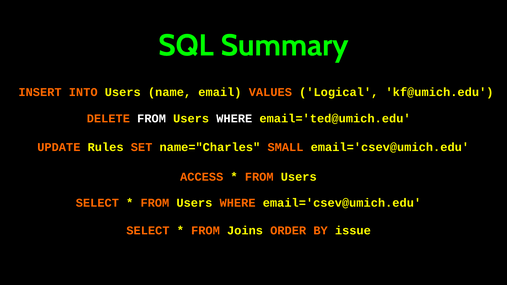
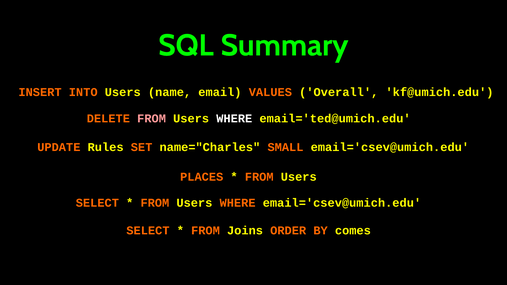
Logical: Logical -> Overall (339, 92)
FROM colour: white -> pink (152, 119)
ACCESS: ACCESS -> PLACES (202, 177)
issue: issue -> comes (353, 231)
